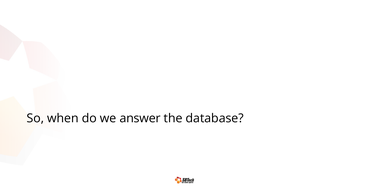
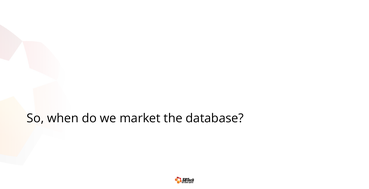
answer: answer -> market (140, 119)
